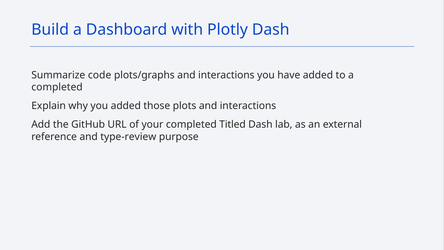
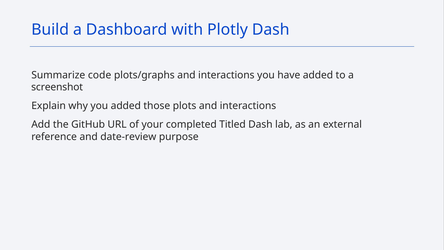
completed: completed -> screenshot (57, 87)
type-review: type-review -> date-review (128, 137)
